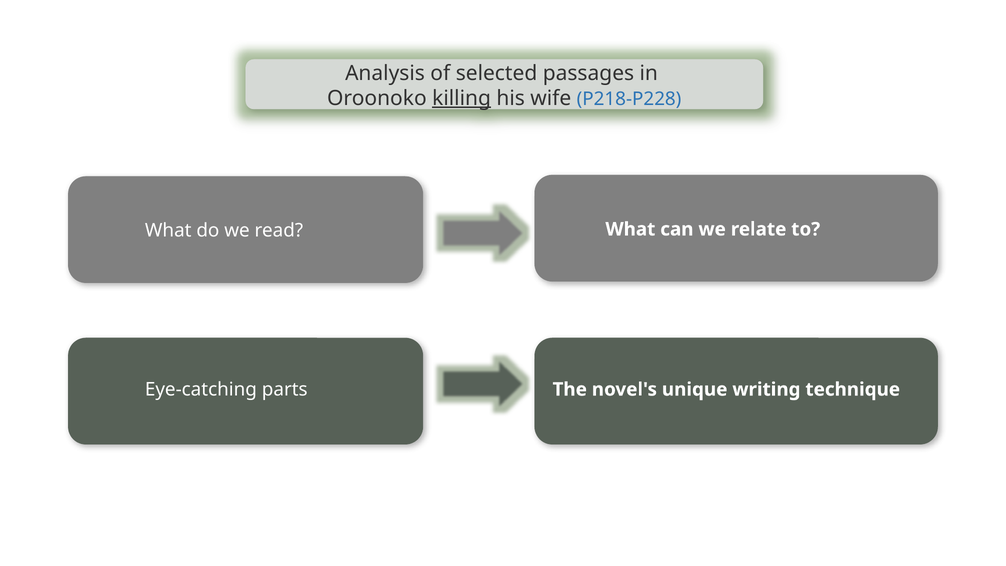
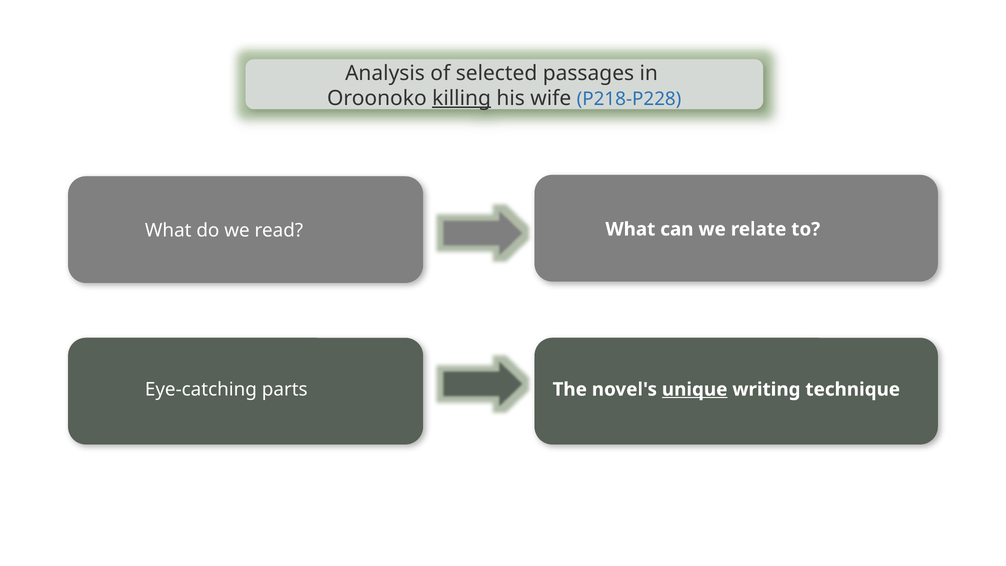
unique underline: none -> present (695, 389)
